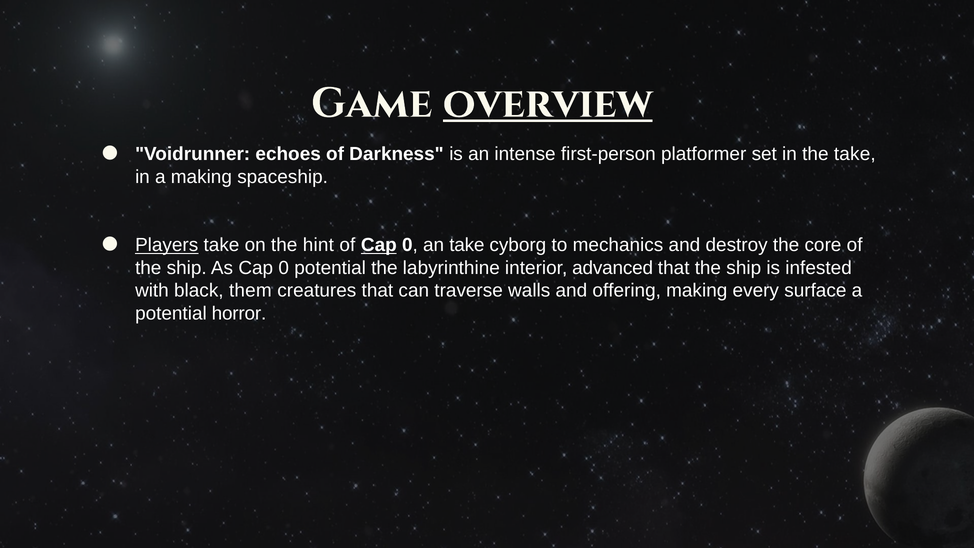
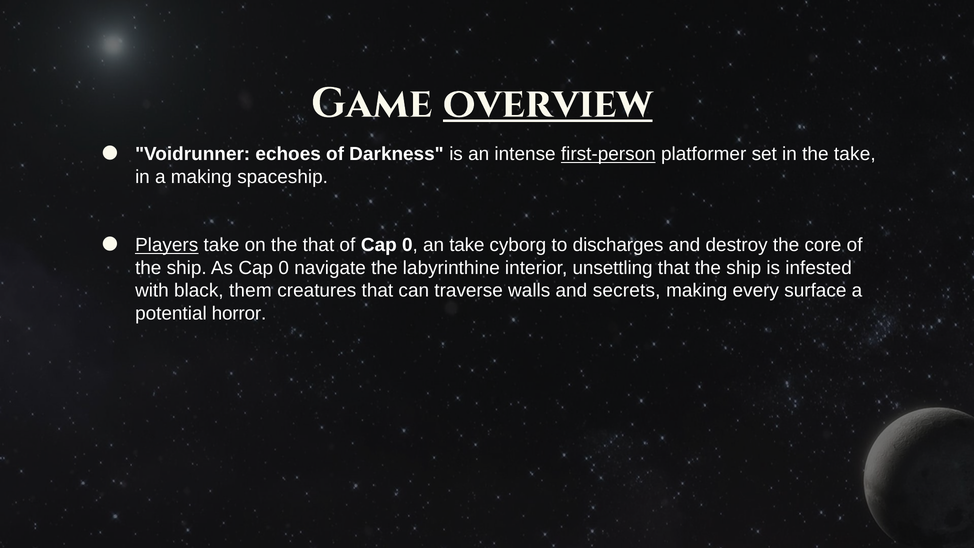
first-person underline: none -> present (608, 154)
the hint: hint -> that (318, 245)
Cap underline: present -> none (379, 245)
mechanics: mechanics -> discharges (618, 245)
0 potential: potential -> navigate (330, 268)
advanced: advanced -> unsettling (613, 268)
offering: offering -> secrets (627, 291)
